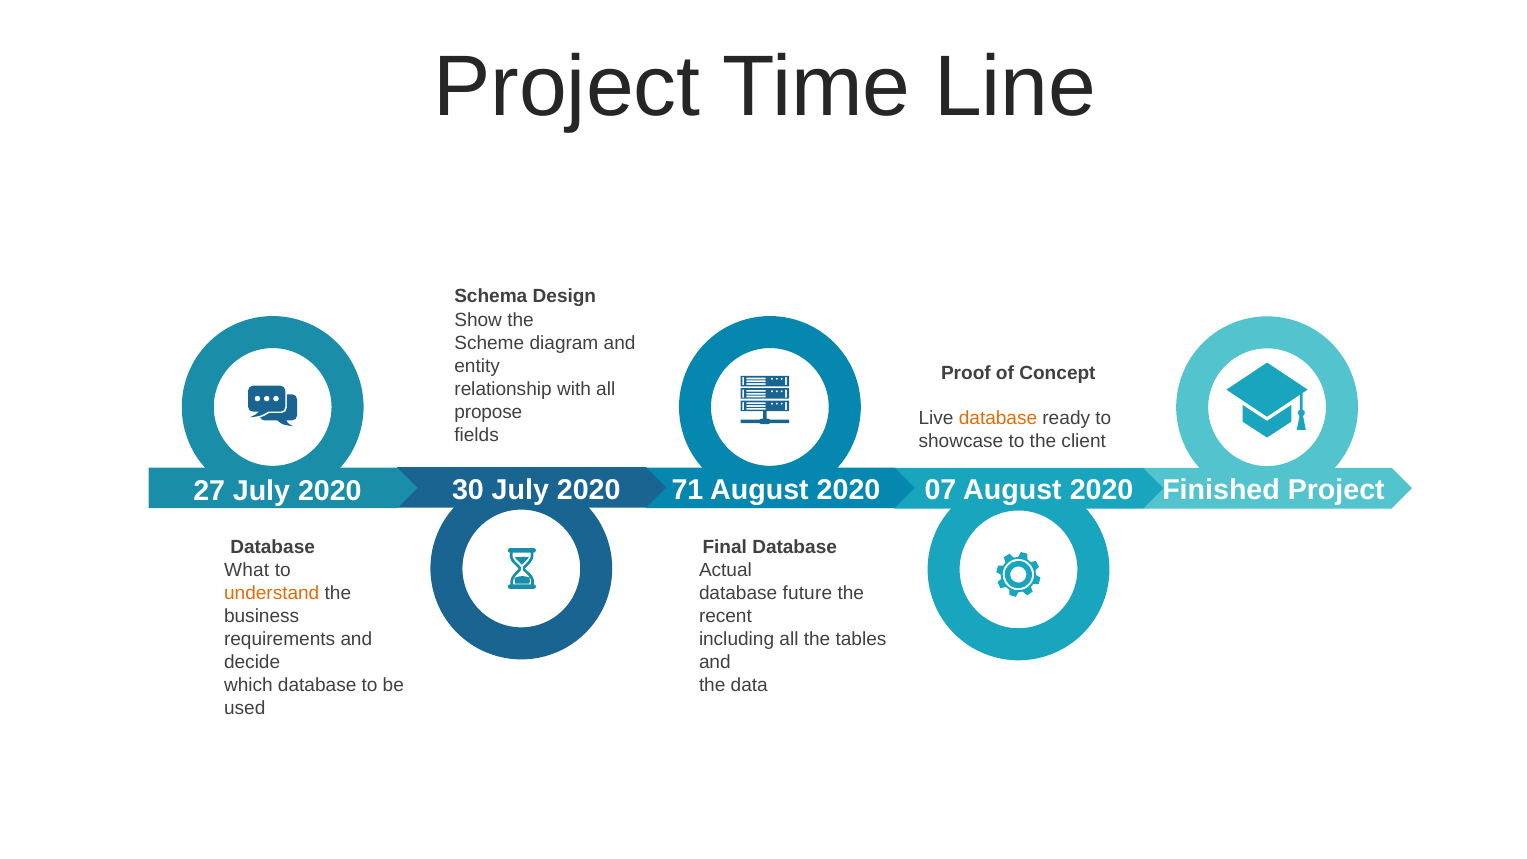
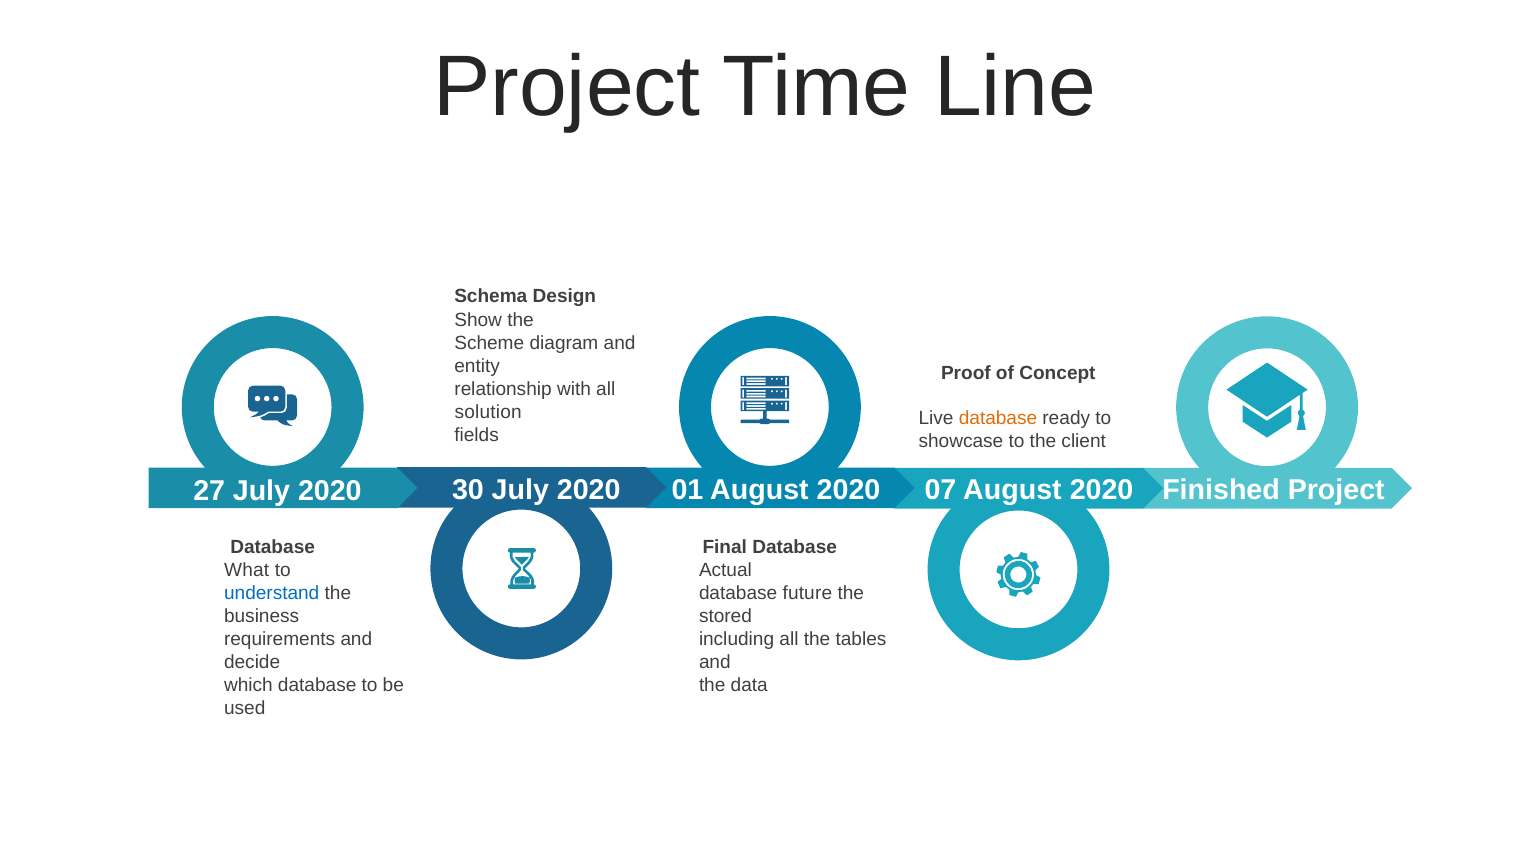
propose: propose -> solution (488, 412)
71: 71 -> 01 (687, 490)
understand colour: orange -> blue (272, 593)
recent: recent -> stored (725, 616)
